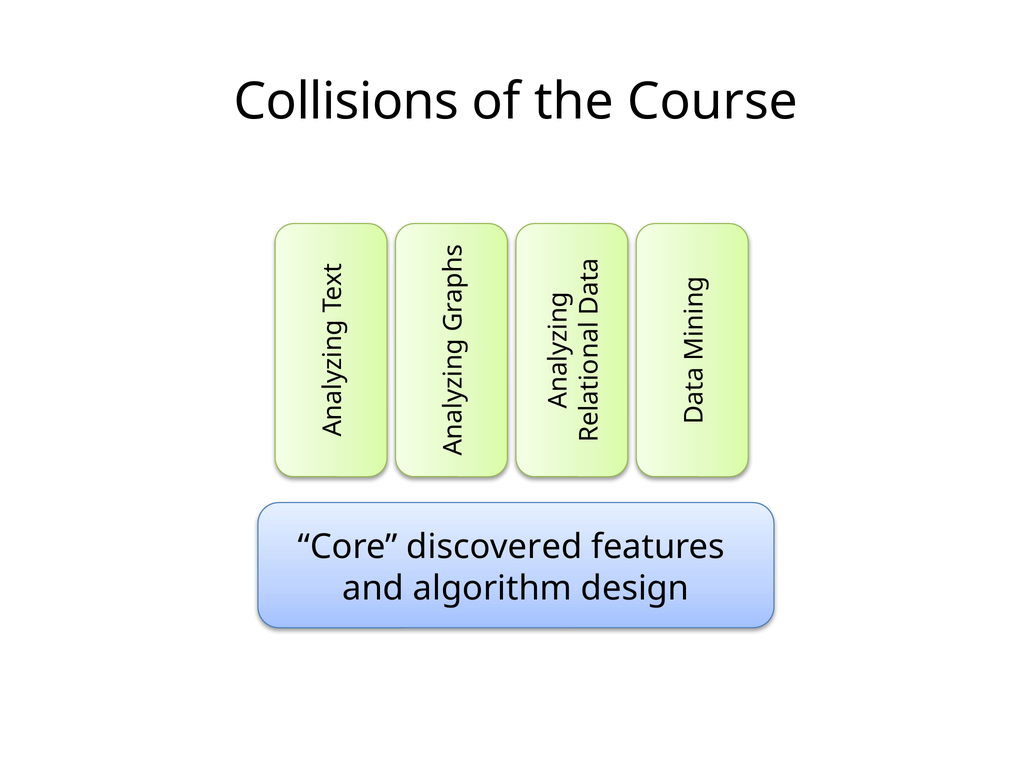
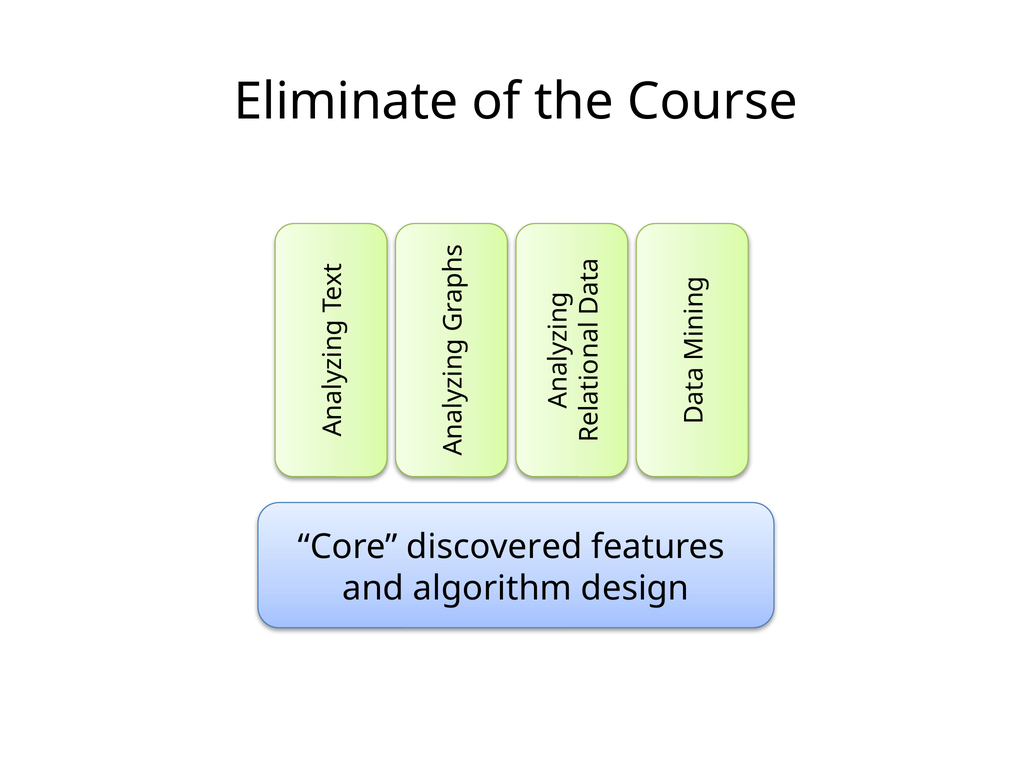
Collisions: Collisions -> Eliminate (346, 102)
